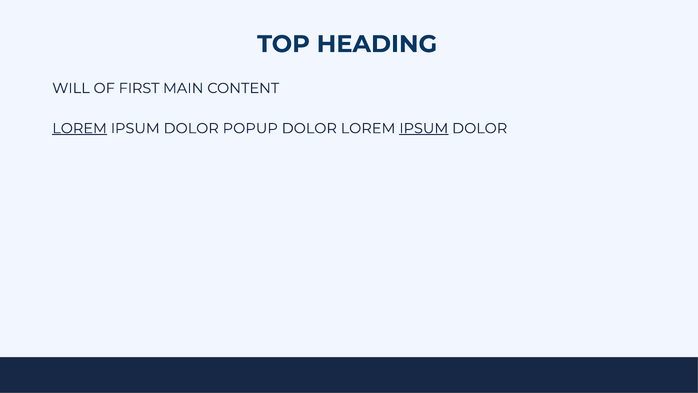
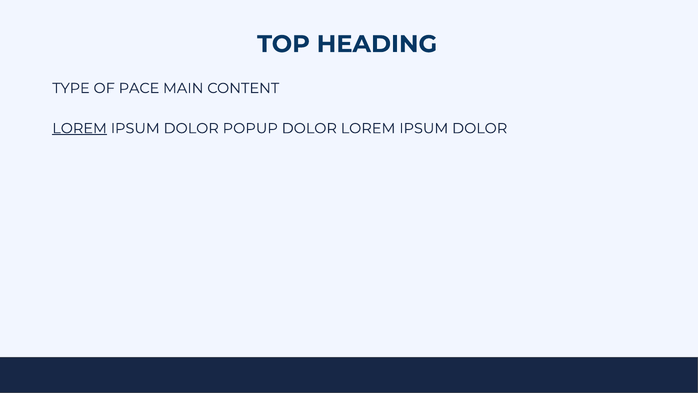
WILL: WILL -> TYPE (71, 88)
FIRST: FIRST -> PACE (139, 88)
IPSUM underline: present -> none (424, 128)
